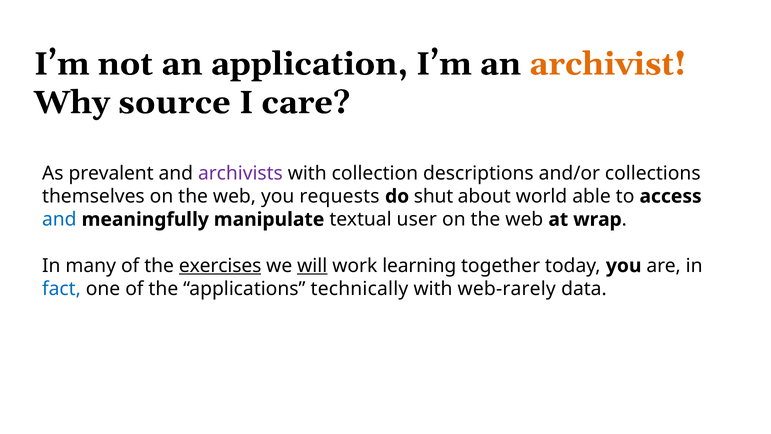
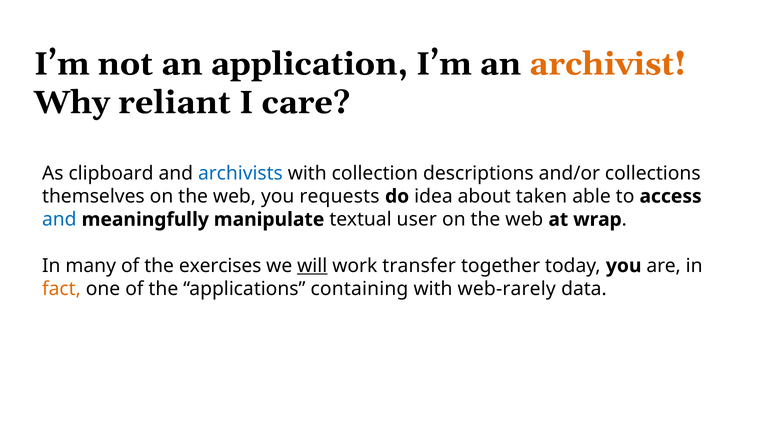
source: source -> reliant (174, 102)
prevalent: prevalent -> clipboard (111, 173)
archivists colour: purple -> blue (240, 173)
shut: shut -> idea (433, 196)
world: world -> taken (541, 196)
exercises underline: present -> none (220, 266)
learning: learning -> transfer (419, 266)
fact colour: blue -> orange (61, 289)
technically: technically -> containing (359, 289)
